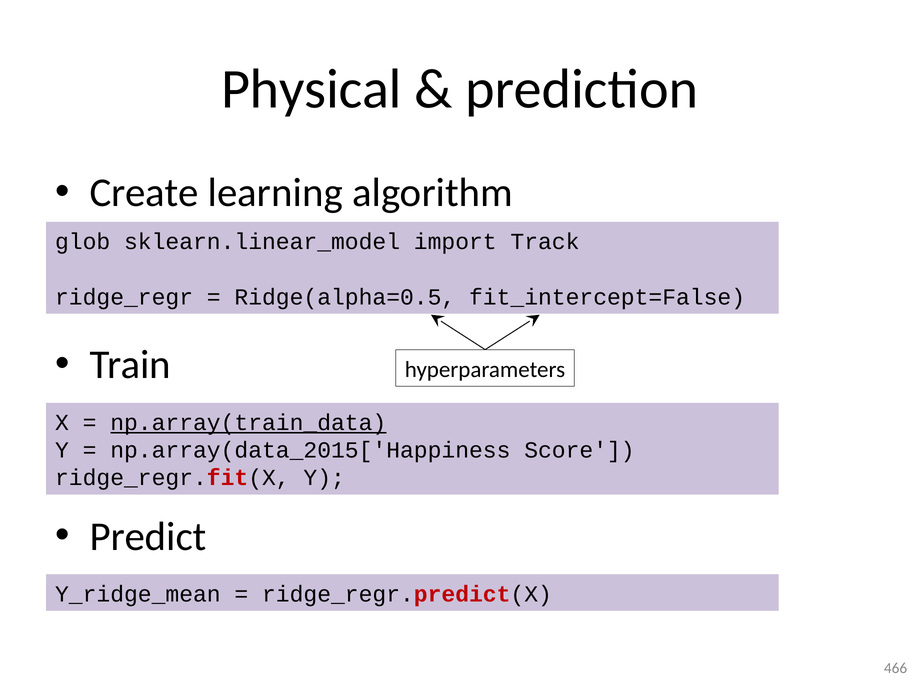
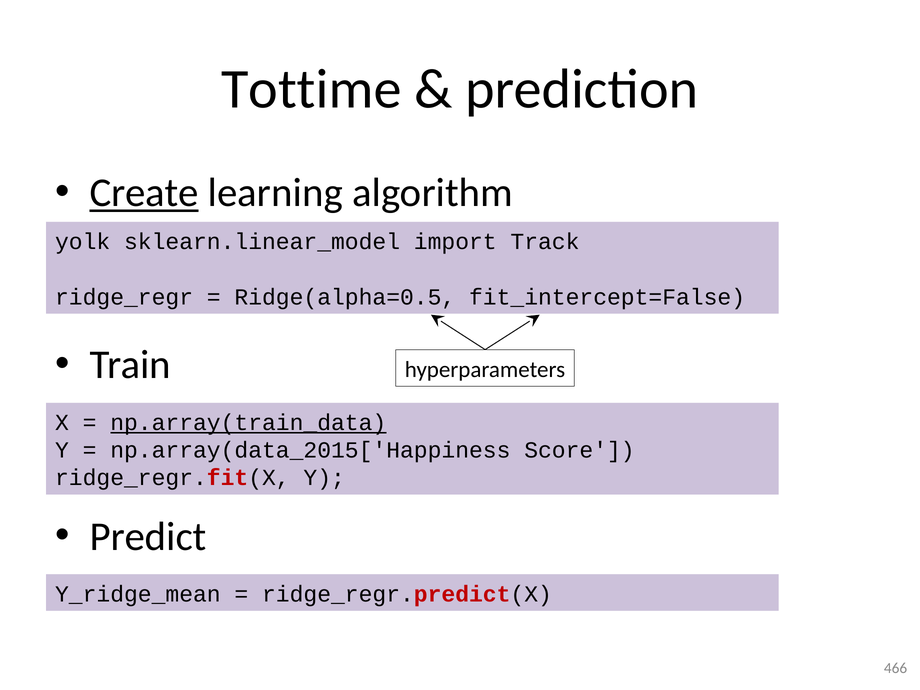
Physical: Physical -> Tottime (311, 89)
Create underline: none -> present (144, 193)
glob: glob -> yolk (83, 242)
